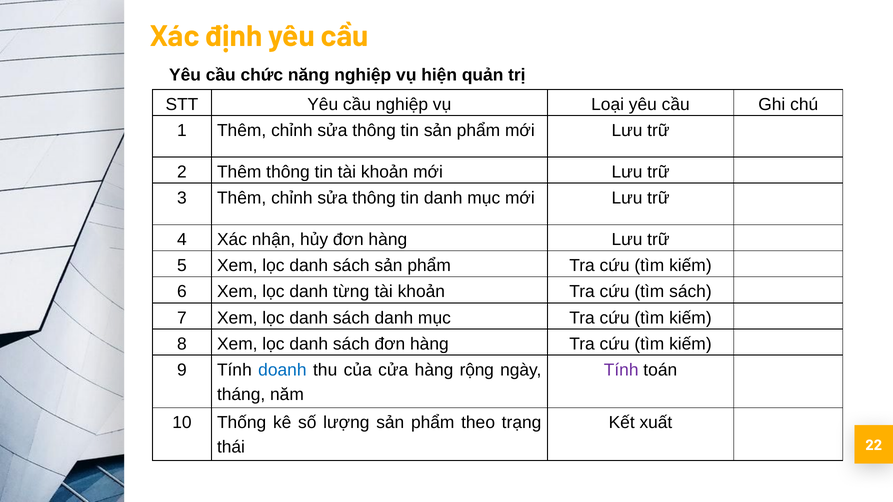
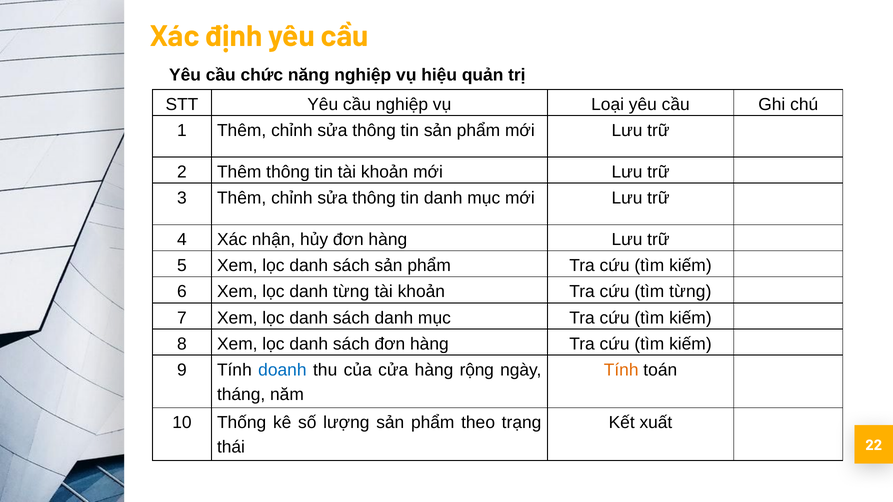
hiện: hiện -> hiệu (439, 75)
tìm sách: sách -> từng (690, 292)
Tính colour: purple -> orange (621, 370)
